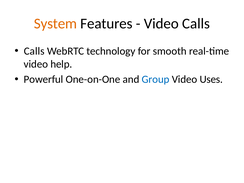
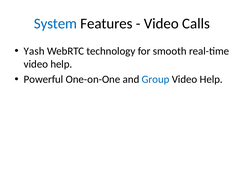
System colour: orange -> blue (55, 24)
Calls: Calls -> Yash (34, 51)
Uses: Uses -> Help (211, 79)
